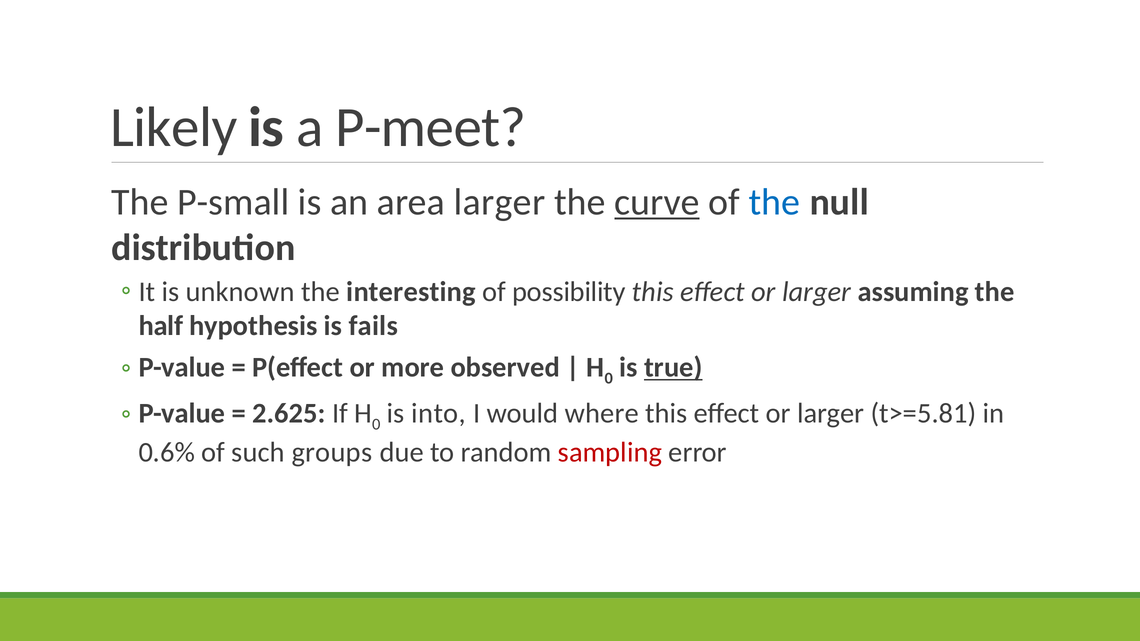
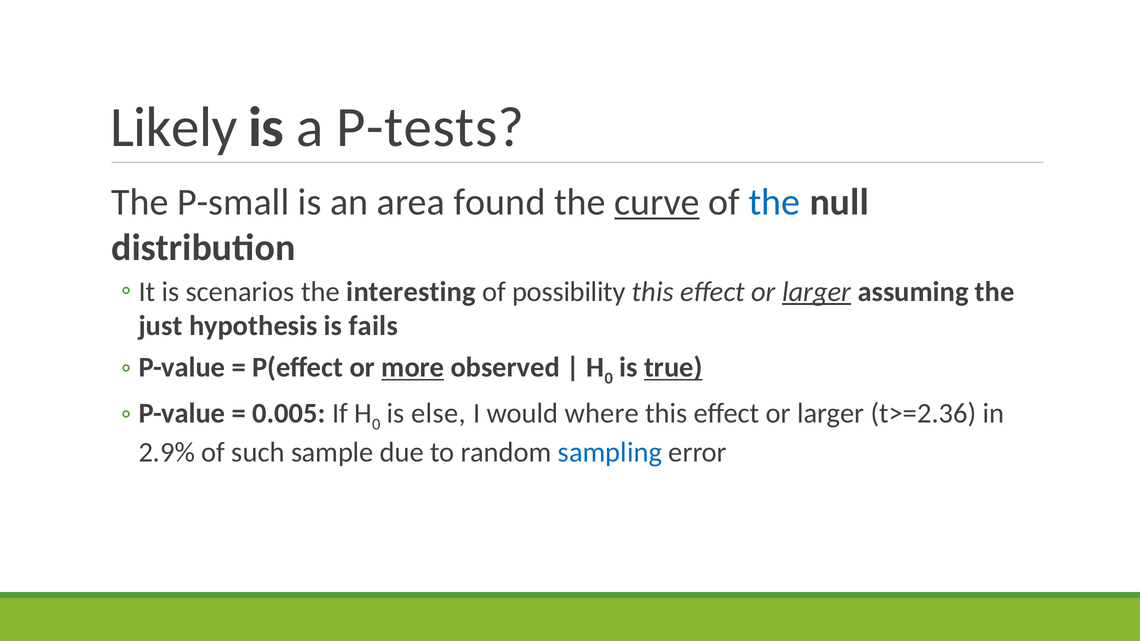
P-meet: P-meet -> P-tests (430, 128)
area larger: larger -> found (499, 202)
unknown: unknown -> scenarios (240, 292)
larger underline: none -> present (817, 292)
half: half -> just (161, 326)
more underline: none -> present (413, 367)
2.625: 2.625 -> 0.005 (289, 414)
into: into -> else (439, 414)
t>=5.81: t>=5.81 -> t>=2.36 (923, 414)
0.6%: 0.6% -> 2.9% (167, 452)
groups: groups -> sample (332, 452)
sampling colour: red -> blue (610, 452)
